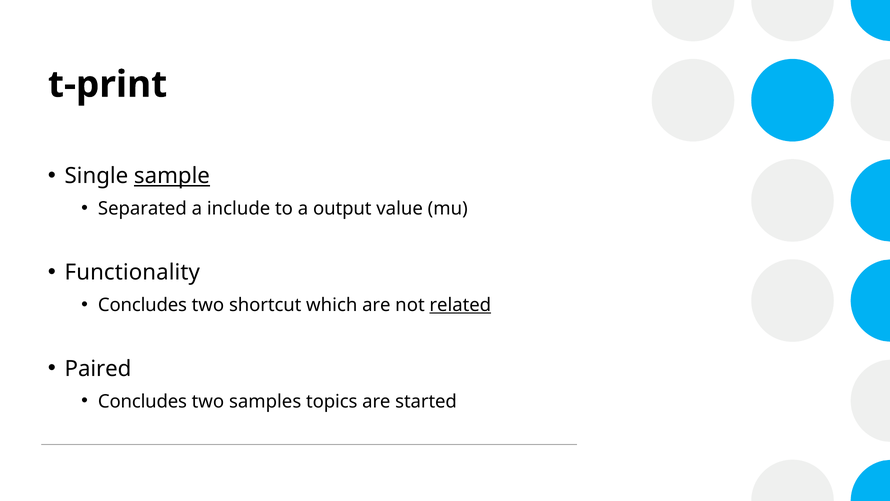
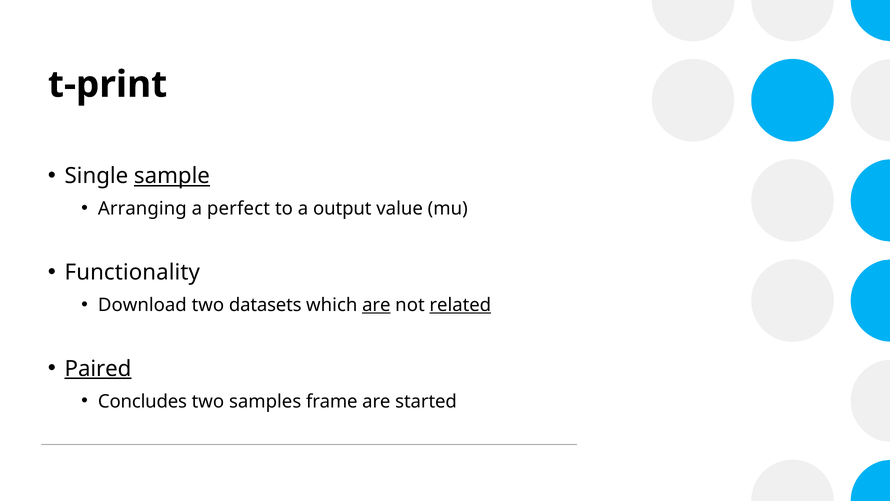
Separated: Separated -> Arranging (142, 209)
include: include -> perfect (238, 209)
Concludes: Concludes -> Download (142, 305)
shortcut: shortcut -> datasets (265, 305)
are underline: none -> present (376, 305)
Paired underline: none -> present (98, 369)
topics: topics -> frame (332, 401)
